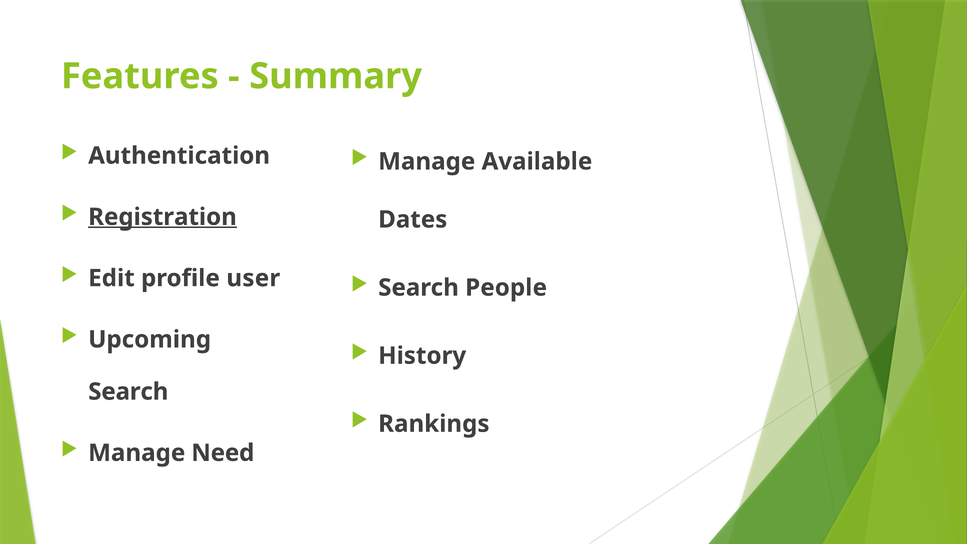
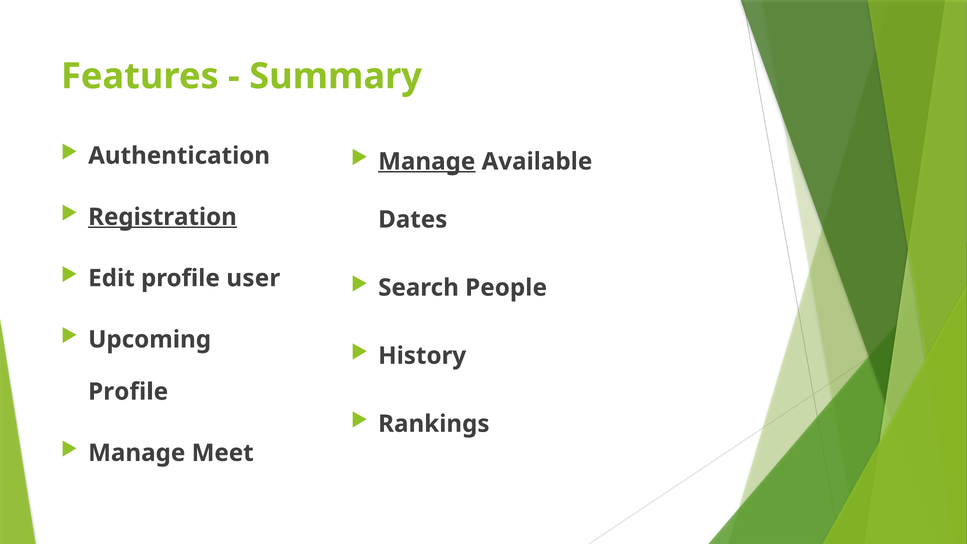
Manage underline: none -> present (427, 162)
Search: Search -> Profile (128, 392)
Need: Need -> Meet (223, 453)
